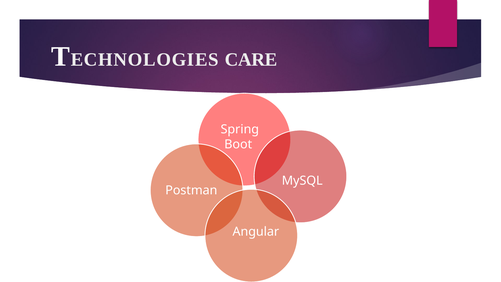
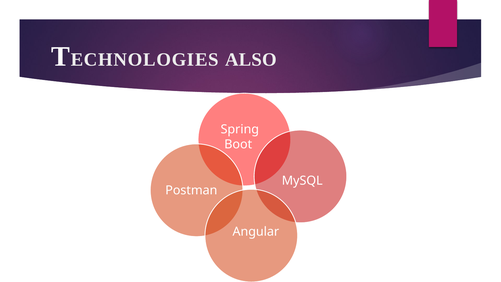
CARE: CARE -> ALSO (251, 60)
